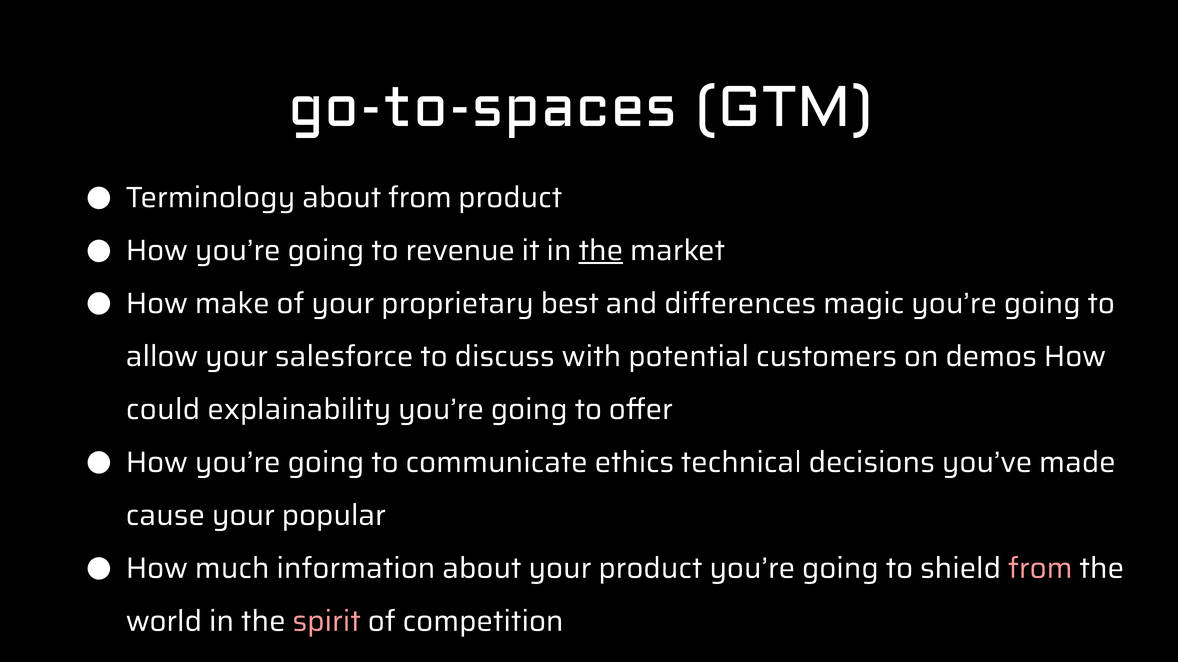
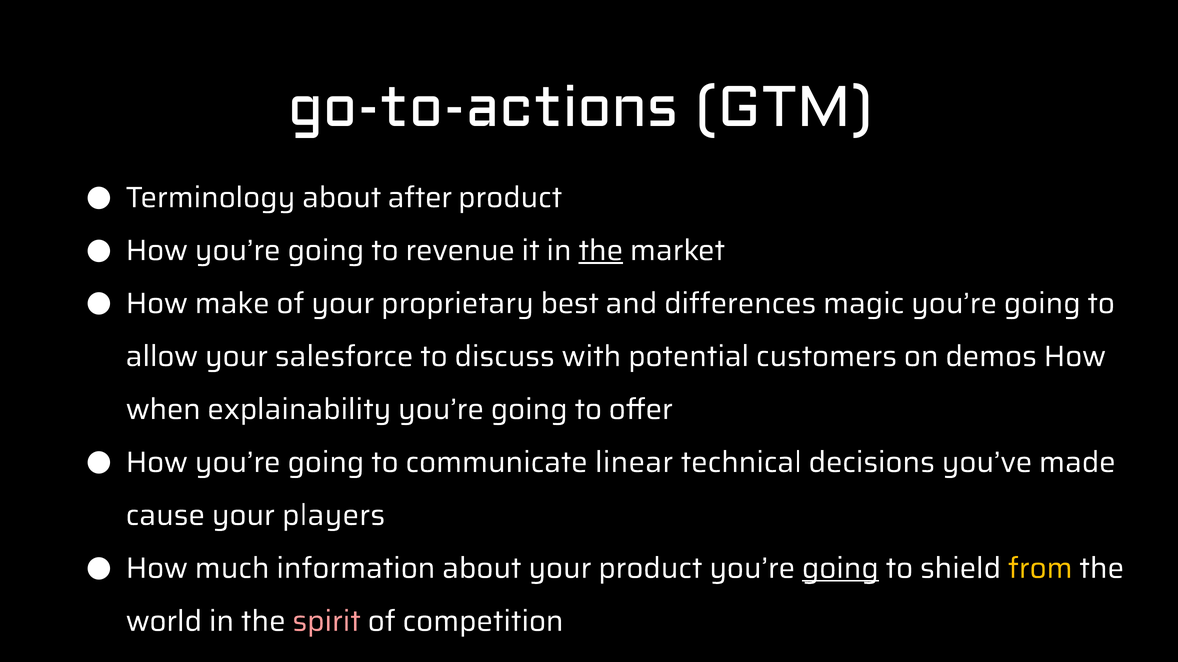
go-to-spaces: go-to-spaces -> go-to-actions (483, 107)
about from: from -> after (420, 198)
could: could -> when (163, 410)
ethics: ethics -> linear (634, 463)
popular: popular -> players (334, 516)
going underline: none -> present (840, 569)
from colour: pink -> yellow (1040, 569)
